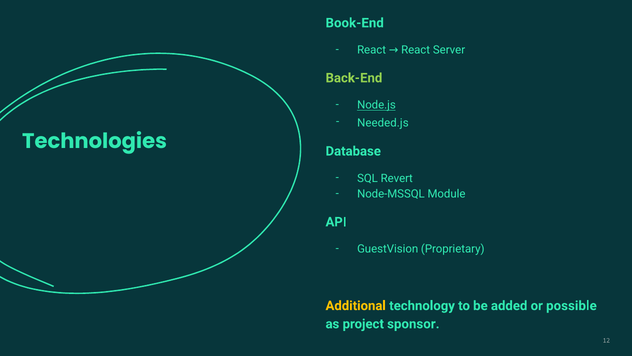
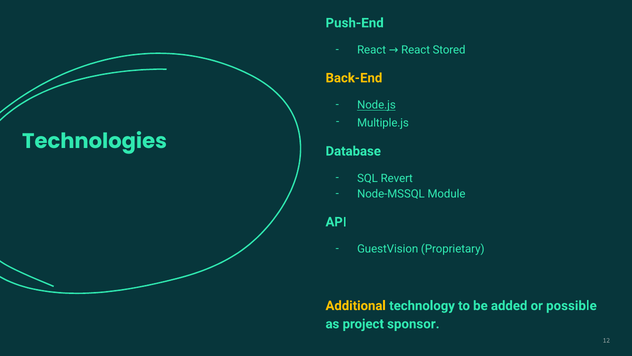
Book-End: Book-End -> Push-End (355, 23)
Server: Server -> Stored (449, 50)
Back-End colour: light green -> yellow (354, 78)
Needed.js: Needed.js -> Multiple.js (383, 123)
